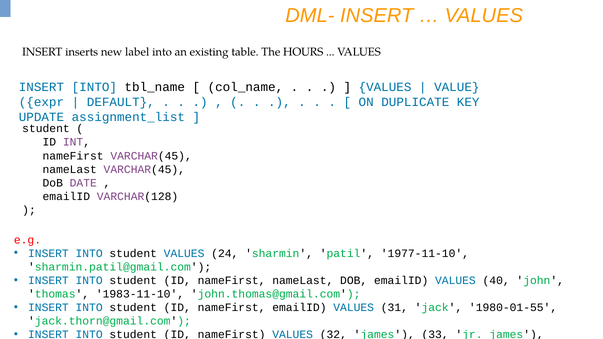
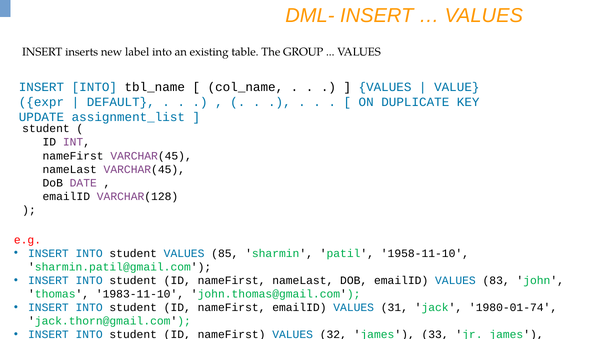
HOURS: HOURS -> GROUP (303, 52)
24: 24 -> 85 (225, 253)
1977-11-10: 1977-11-10 -> 1958-11-10 (425, 253)
40: 40 -> 83 (496, 281)
1980-01-55: 1980-01-55 -> 1980-01-74 (513, 308)
